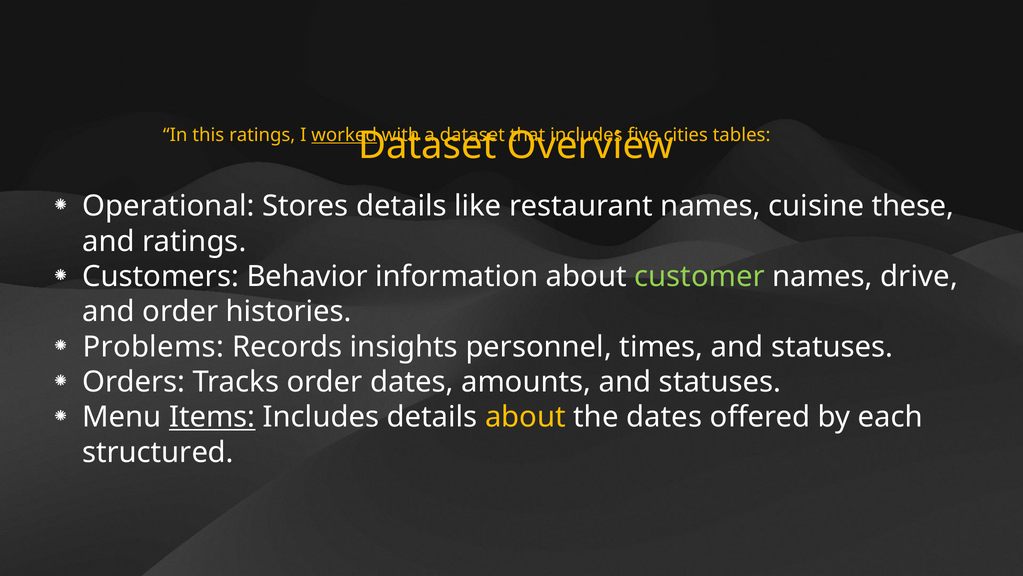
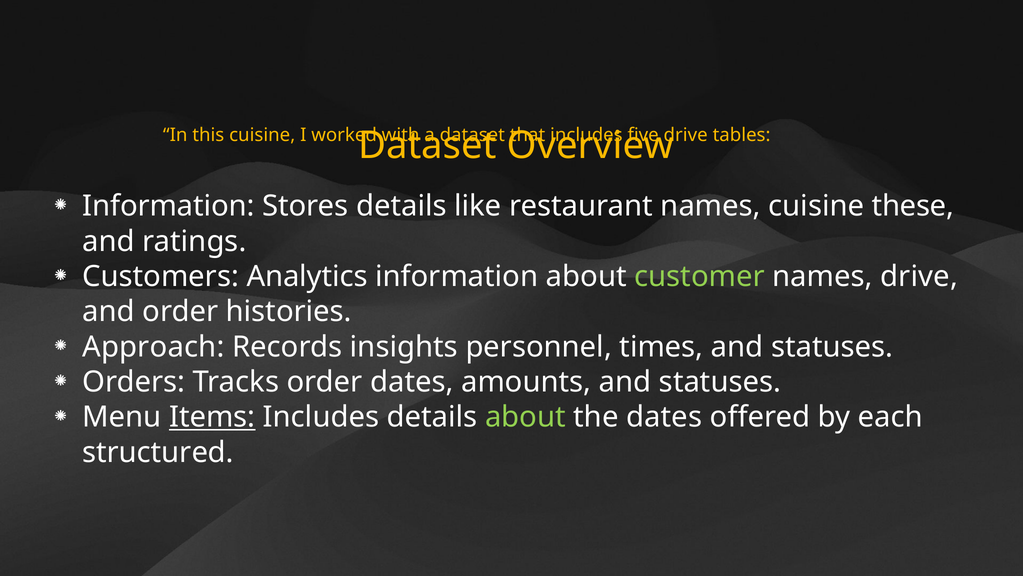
this ratings: ratings -> cuisine (262, 135)
worked underline: present -> none (344, 135)
cities: cities -> drive (686, 135)
Operational: Operational -> Information (168, 206)
Behavior: Behavior -> Analytics (307, 276)
Problems: Problems -> Approach (153, 347)
about colour: yellow -> light green (525, 417)
